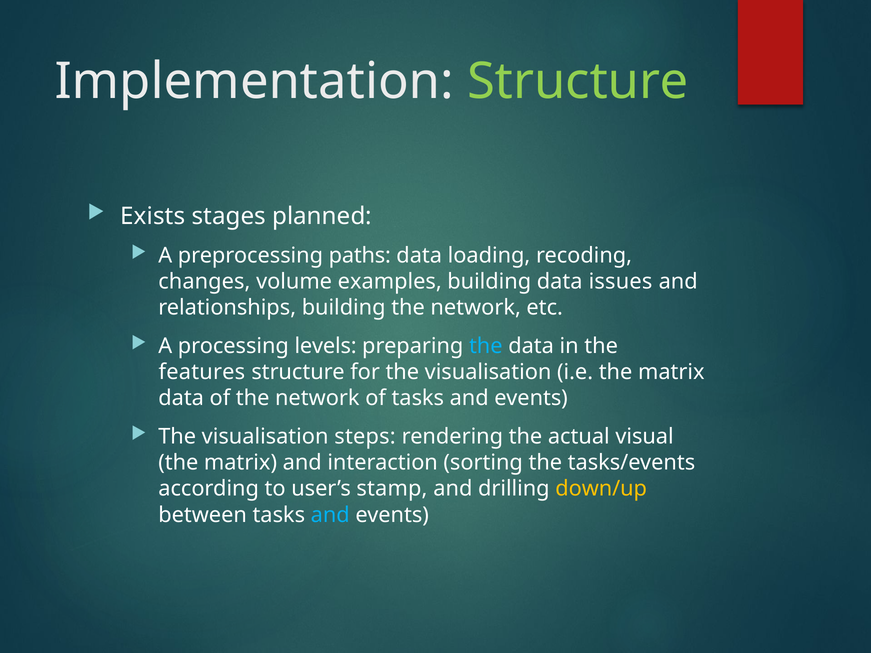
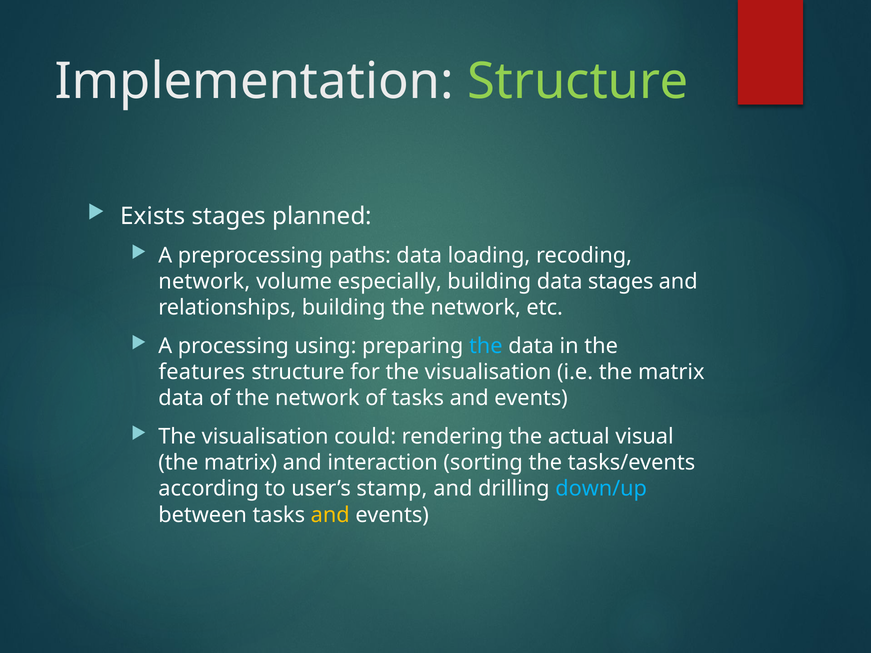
changes: changes -> network (204, 282)
examples: examples -> especially (390, 282)
data issues: issues -> stages (621, 282)
levels: levels -> using (325, 346)
steps: steps -> could (365, 437)
down/up colour: yellow -> light blue (601, 489)
and colour: light blue -> yellow (330, 515)
